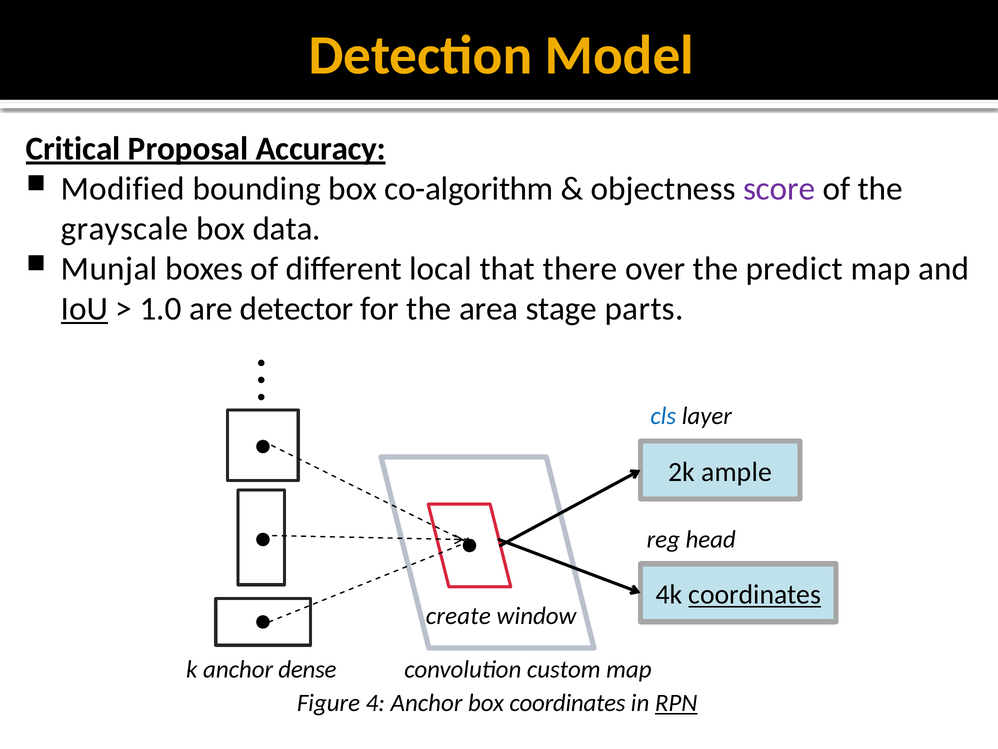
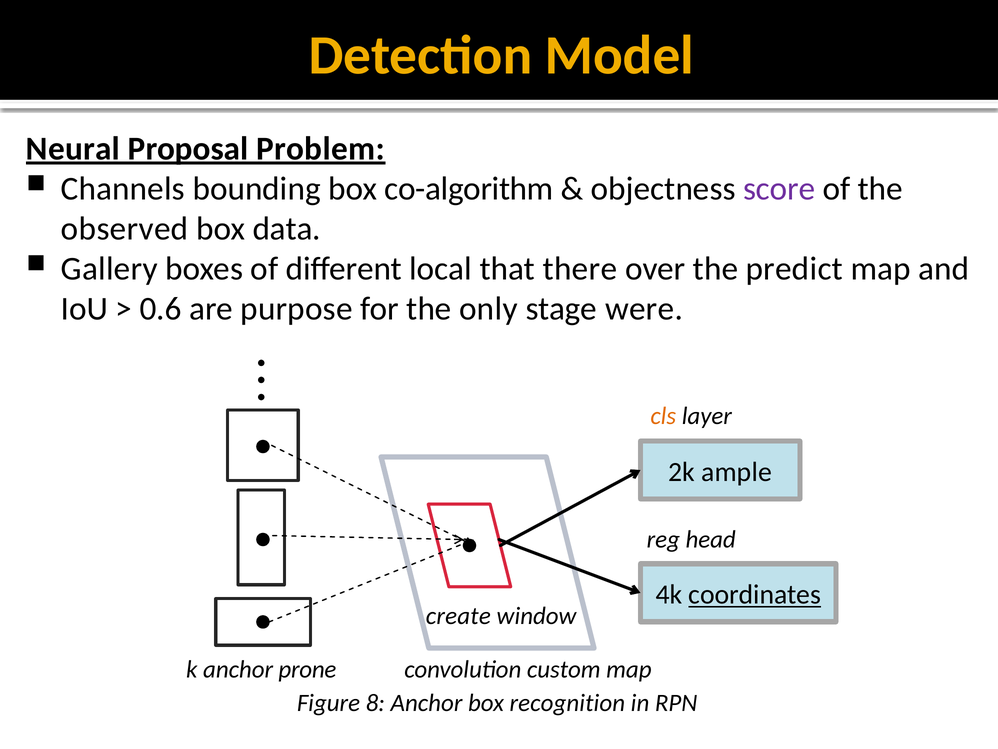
Critical: Critical -> Neural (73, 149)
Accuracy: Accuracy -> Problem (320, 149)
Modified: Modified -> Channels (123, 189)
grayscale: grayscale -> observed (125, 229)
Munjal: Munjal -> Gallery (109, 268)
IoU underline: present -> none (84, 308)
1.0: 1.0 -> 0.6 (161, 308)
detector: detector -> purpose (296, 308)
area: area -> only (488, 308)
parts: parts -> were (644, 308)
cls colour: blue -> orange (663, 416)
dense: dense -> prone (307, 669)
4: 4 -> 8 (375, 702)
box coordinates: coordinates -> recognition (567, 702)
RPN underline: present -> none (676, 702)
